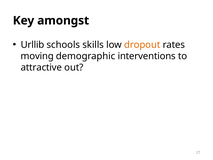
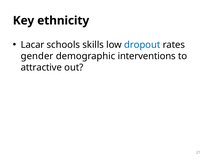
amongst: amongst -> ethnicity (63, 21)
Urllib: Urllib -> Lacar (33, 45)
dropout colour: orange -> blue (142, 45)
moving: moving -> gender (37, 56)
